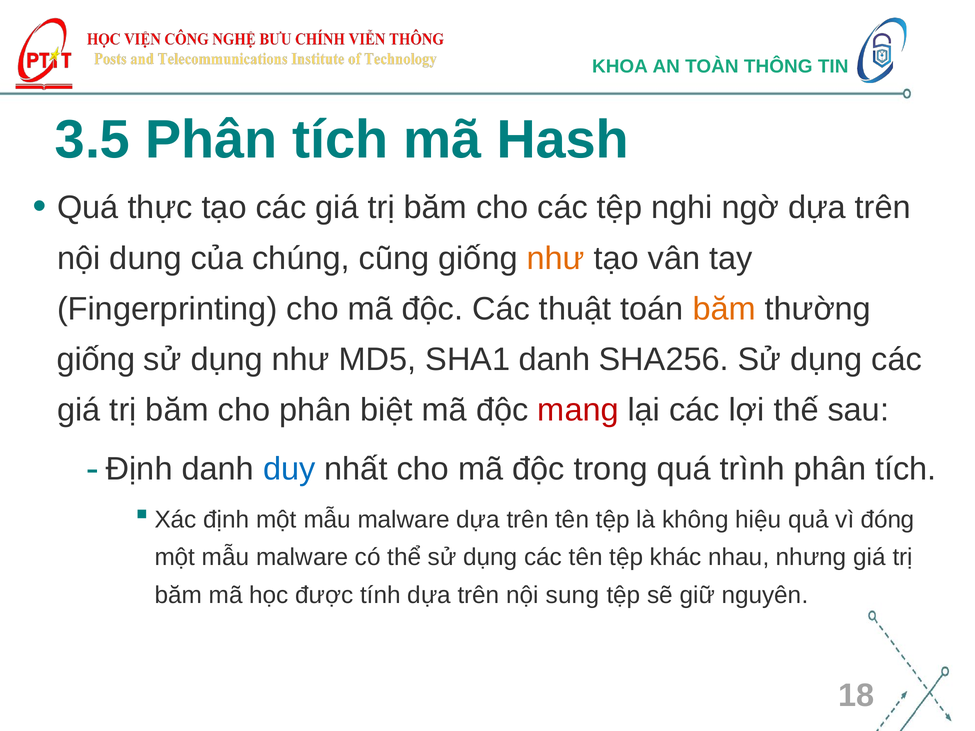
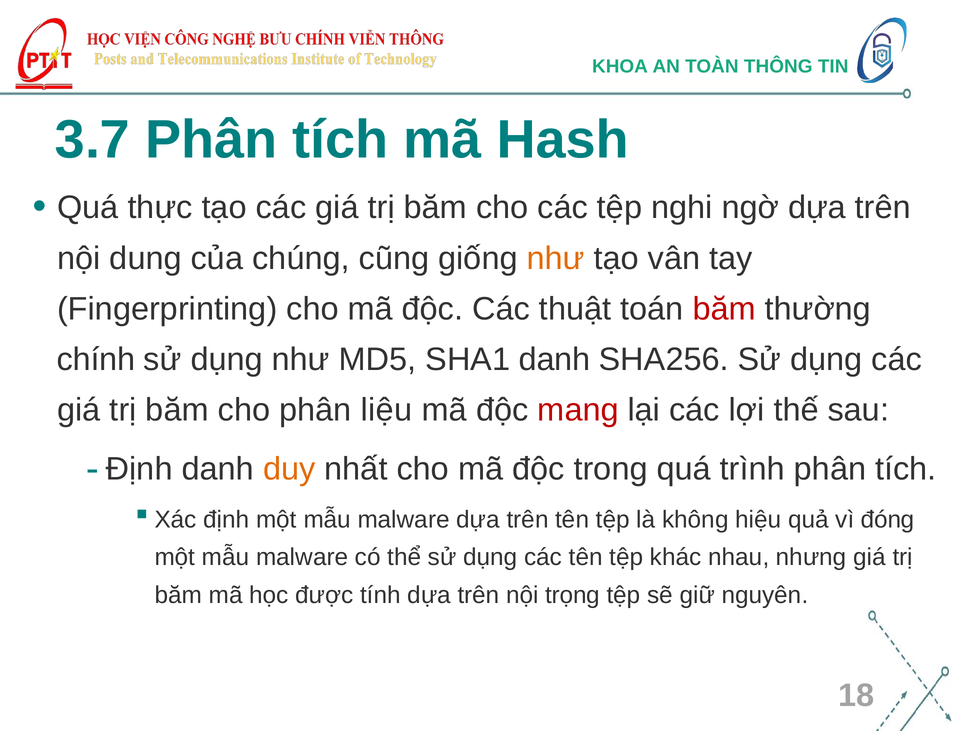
3.5: 3.5 -> 3.7 (93, 140)
băm colour: orange -> red (724, 309)
giống: giống -> chính (96, 360)
biệt: biệt -> liệu (386, 410)
duy colour: blue -> orange (289, 469)
sung: sung -> trọng (573, 596)
